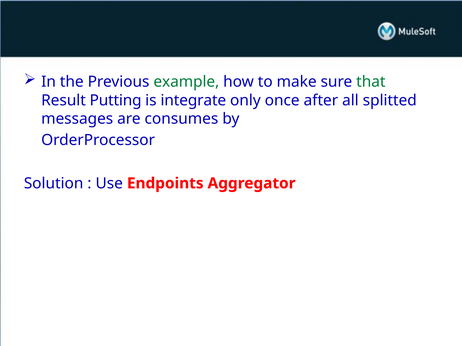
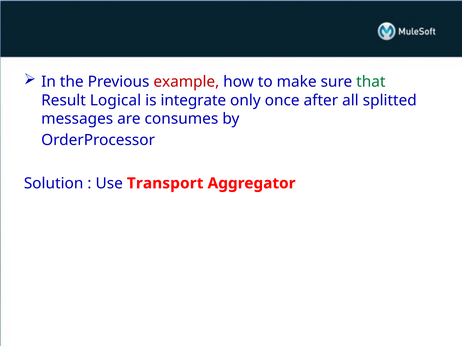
example colour: green -> red (186, 82)
Putting: Putting -> Logical (115, 100)
Endpoints: Endpoints -> Transport (165, 184)
